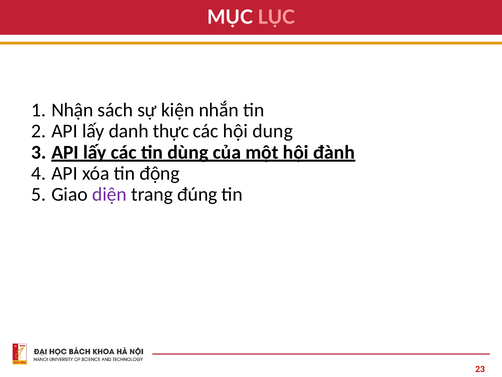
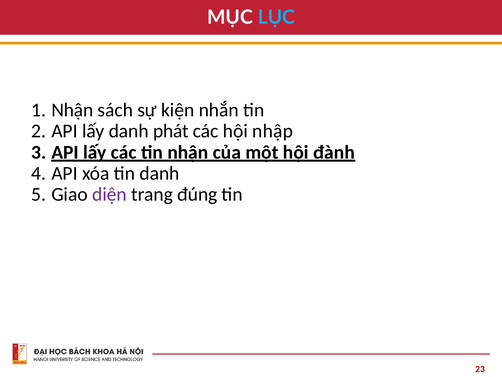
LỤC colour: pink -> light blue (276, 17)
thực: thực -> phát (171, 131)
dung: dung -> nhập (273, 131)
tin dùng: dùng -> nhận (188, 152)
tin động: động -> danh (159, 173)
